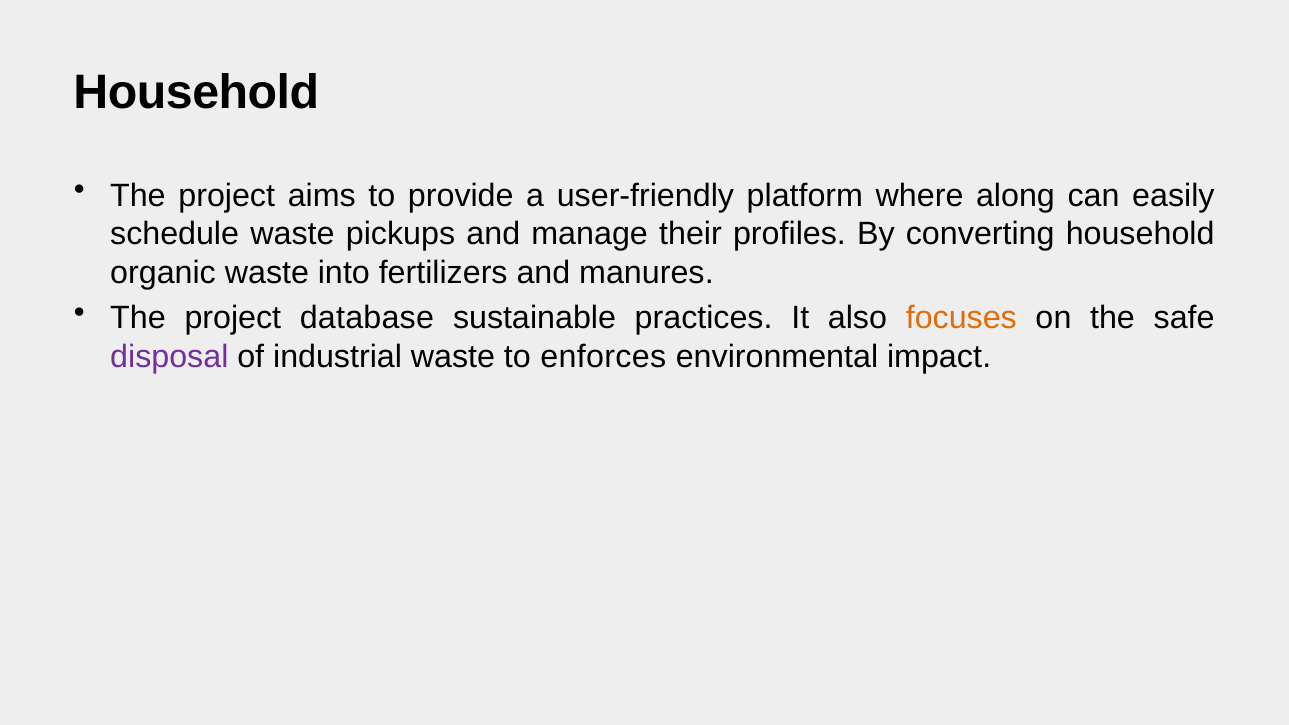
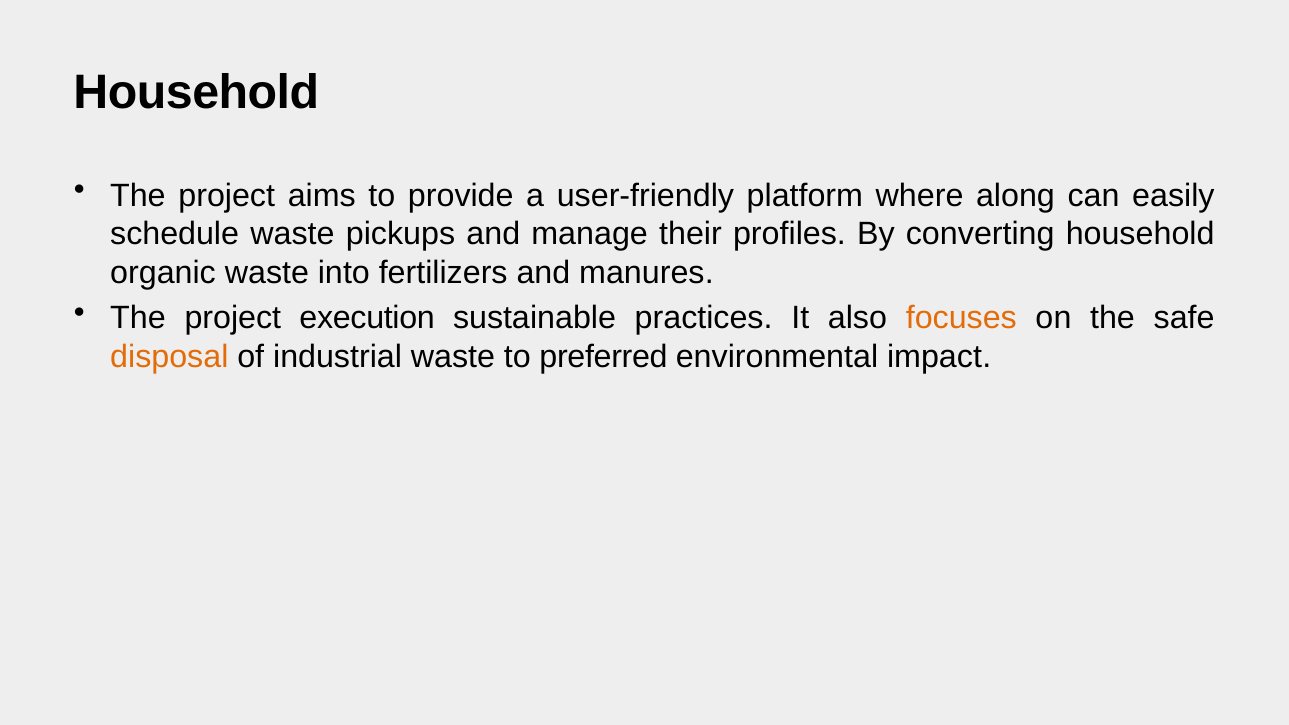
database: database -> execution (367, 318)
disposal colour: purple -> orange (169, 357)
enforces: enforces -> preferred (604, 357)
